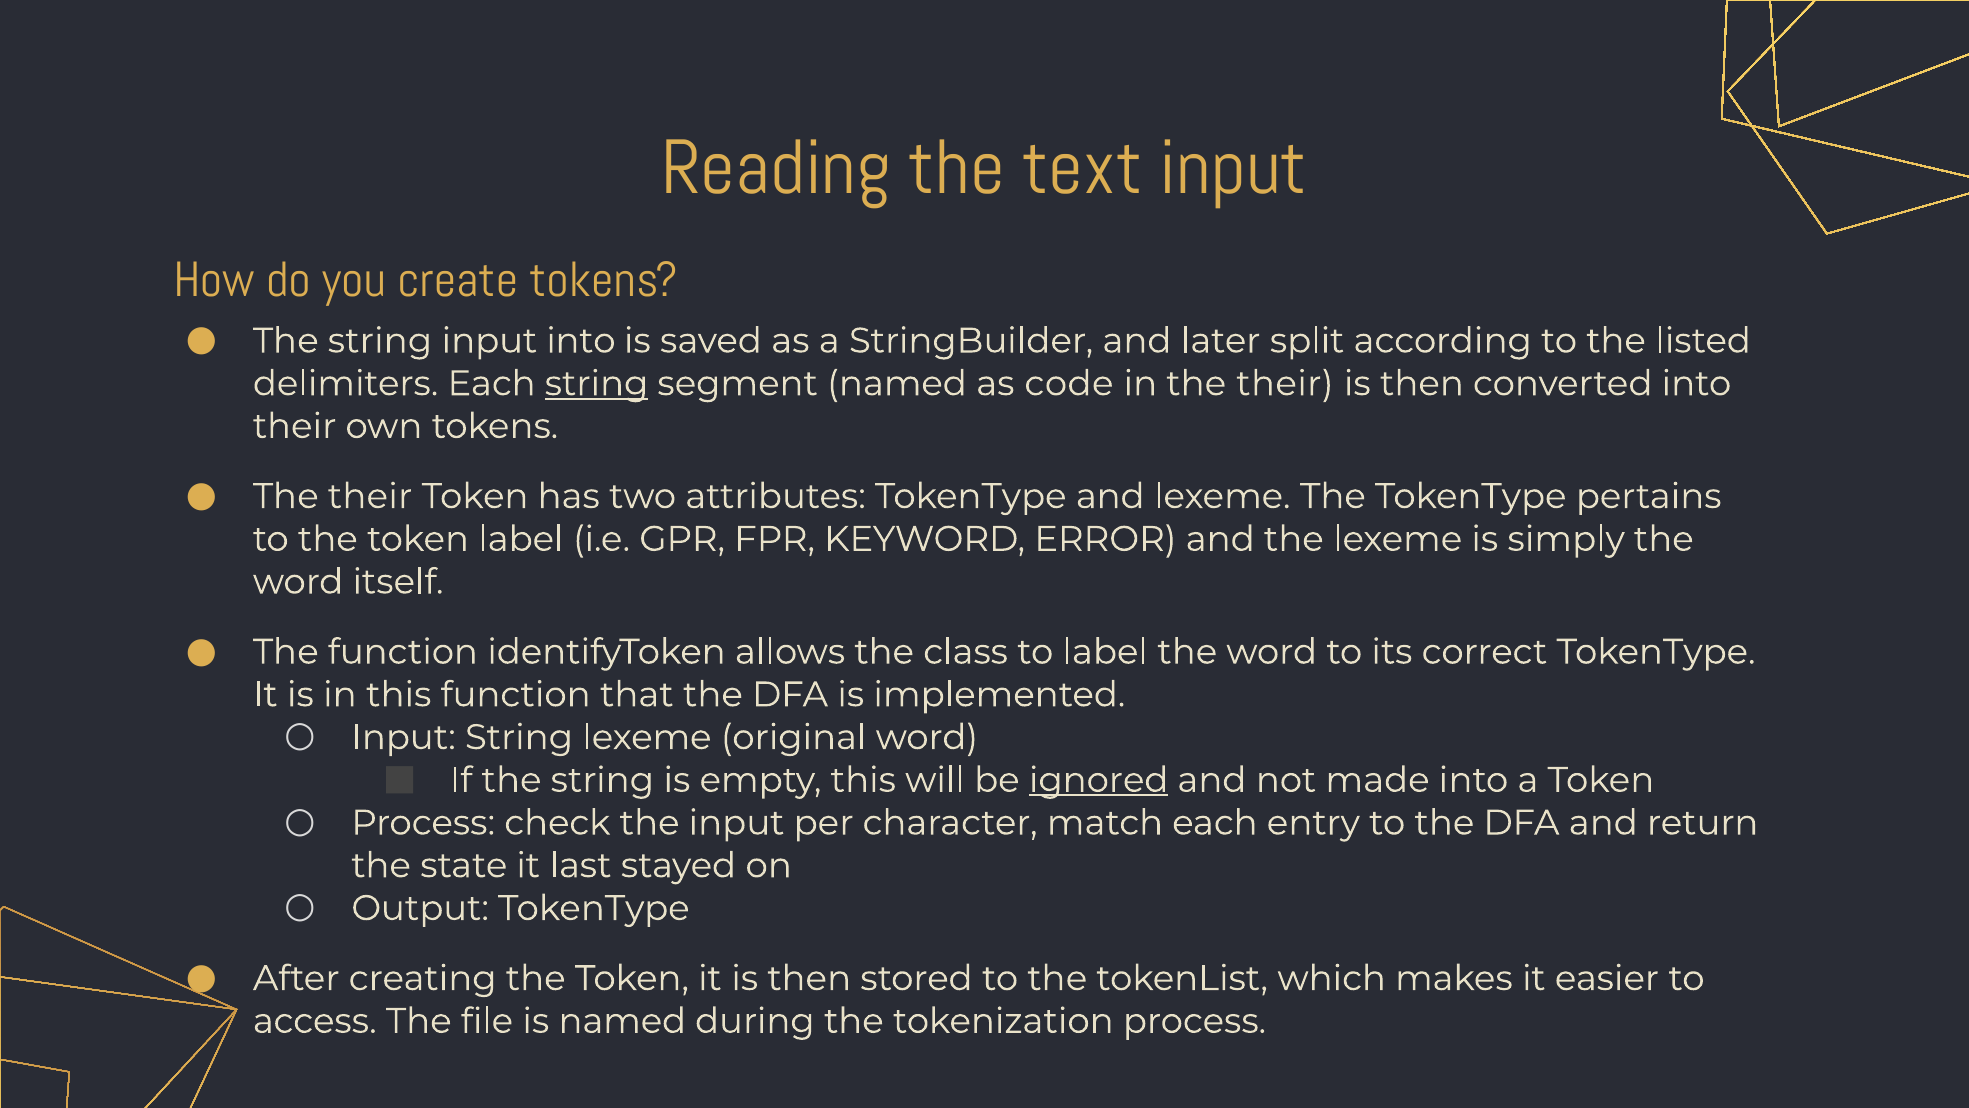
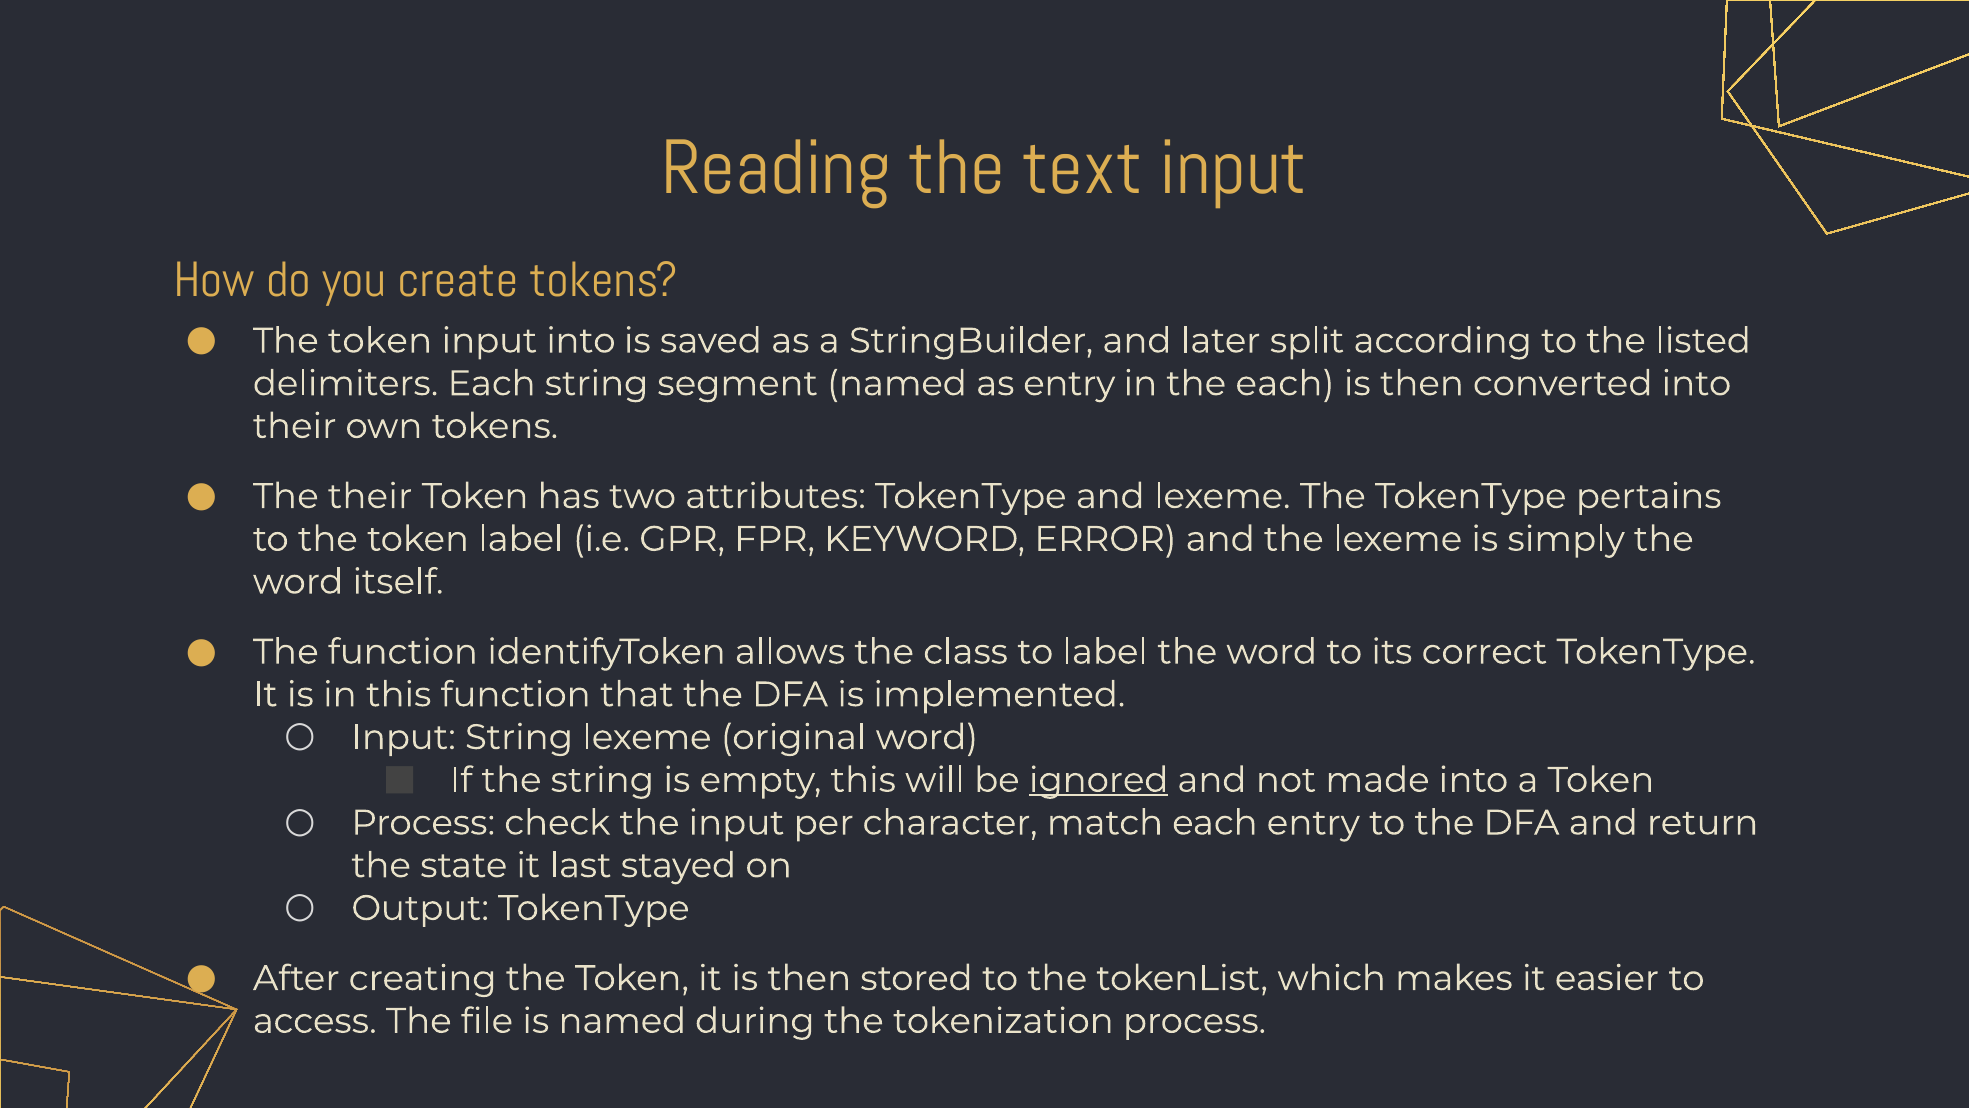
string: string -> token (380, 341)
string underline: present -> none (597, 383)
as code: code -> entry (1069, 383)
in the their: their -> each (1285, 383)
